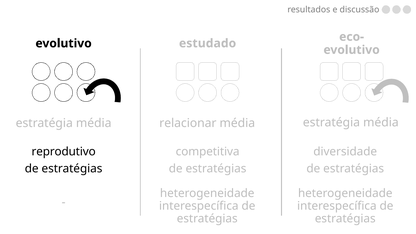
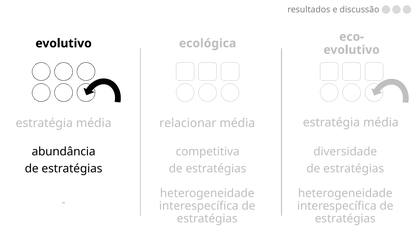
estudado: estudado -> ecológica (208, 43)
reprodutivo: reprodutivo -> abundância (64, 152)
